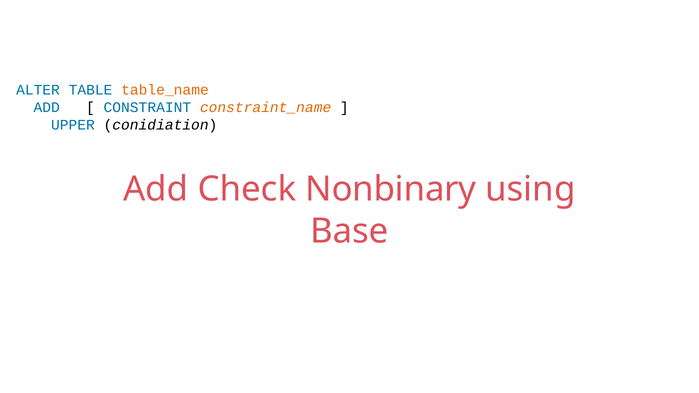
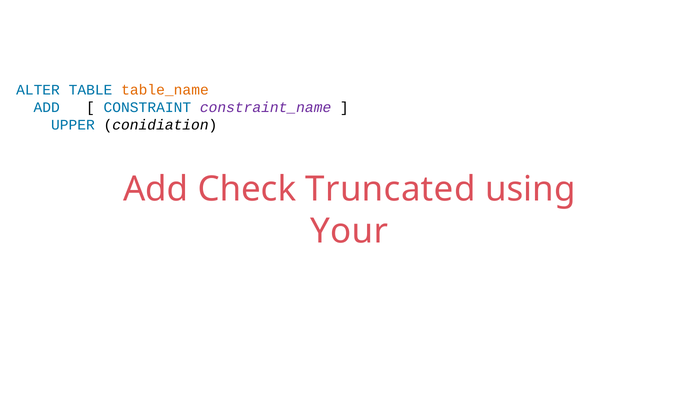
constraint_name colour: orange -> purple (266, 107)
Nonbinary: Nonbinary -> Truncated (390, 190)
Base: Base -> Your (349, 231)
